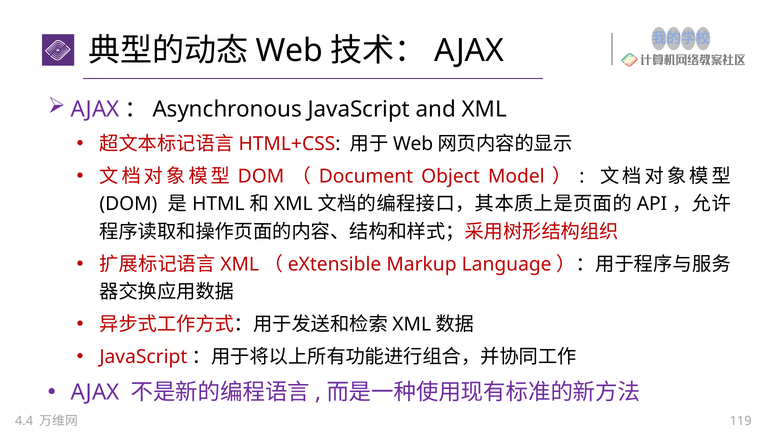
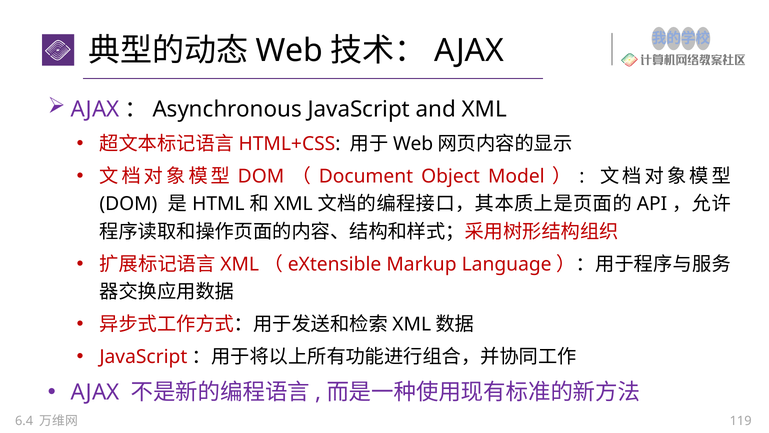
4.4: 4.4 -> 6.4 (24, 421)
